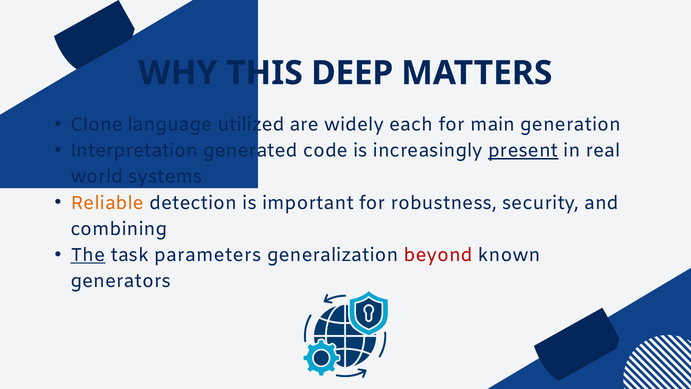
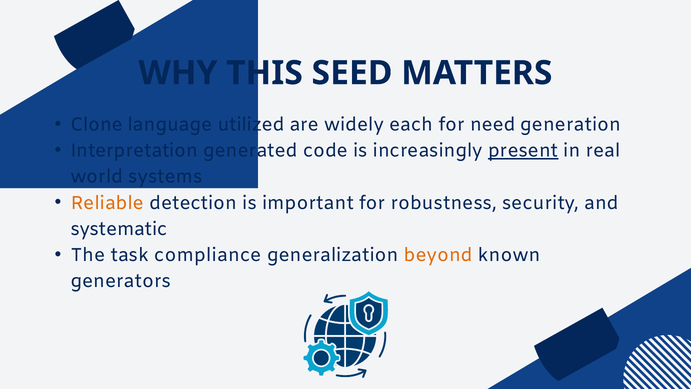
DEEP: DEEP -> SEED (352, 73)
main: main -> need (493, 125)
combining: combining -> systematic (119, 229)
The underline: present -> none (88, 255)
parameters: parameters -> compliance (208, 255)
beyond colour: red -> orange (438, 255)
